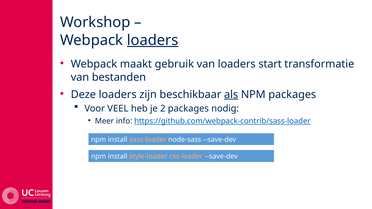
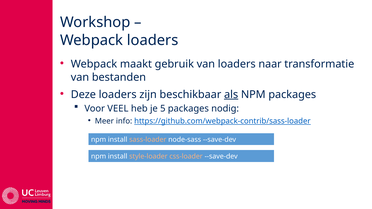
loaders underline: present -> none (153, 40)
start: start -> naar (270, 64)
2: 2 -> 5 (163, 109)
